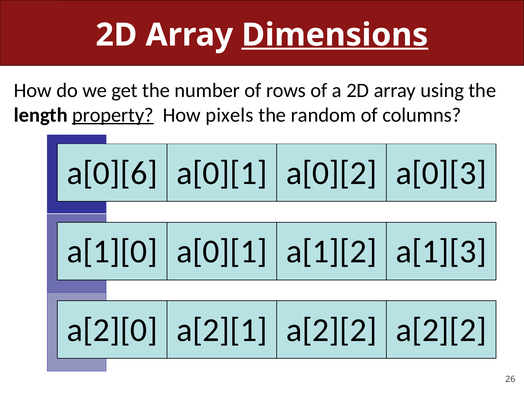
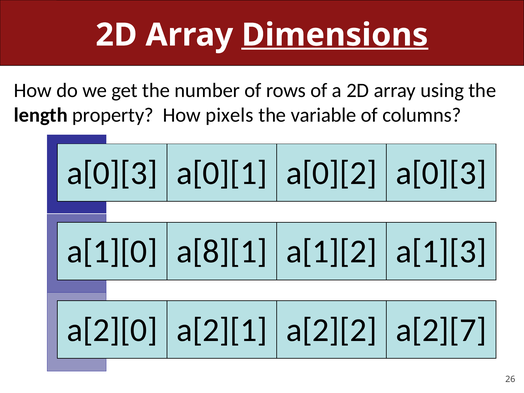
property underline: present -> none (113, 115)
random: random -> variable (324, 115)
a[0][6: a[0][6 -> a[0][3 (112, 173)
a[1][0 a[0][1: a[0][1 -> a[8][1 (222, 252)
a[2][2 a[2][2: a[2][2 -> a[2][7 (441, 330)
